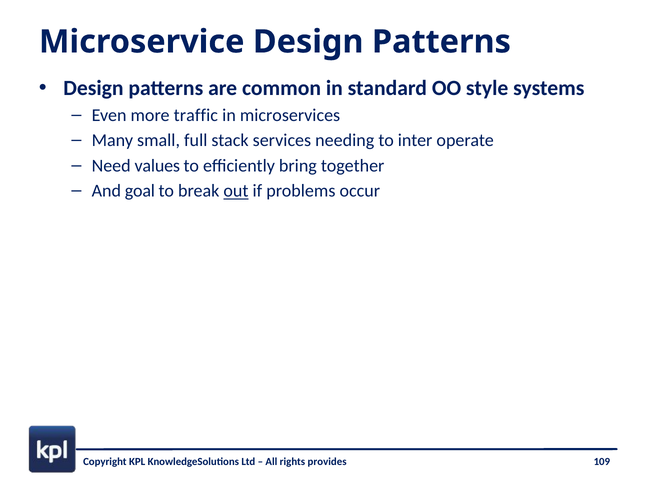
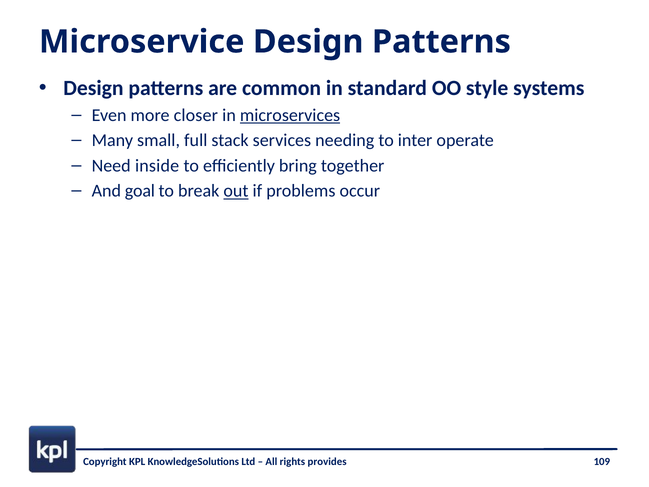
traffic: traffic -> closer (196, 115)
microservices underline: none -> present (290, 115)
values: values -> inside (157, 166)
